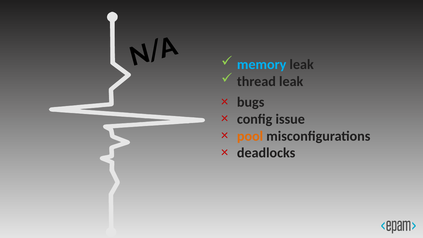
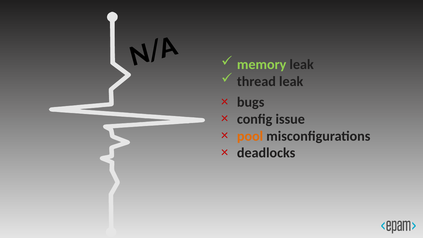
memory colour: light blue -> light green (262, 65)
